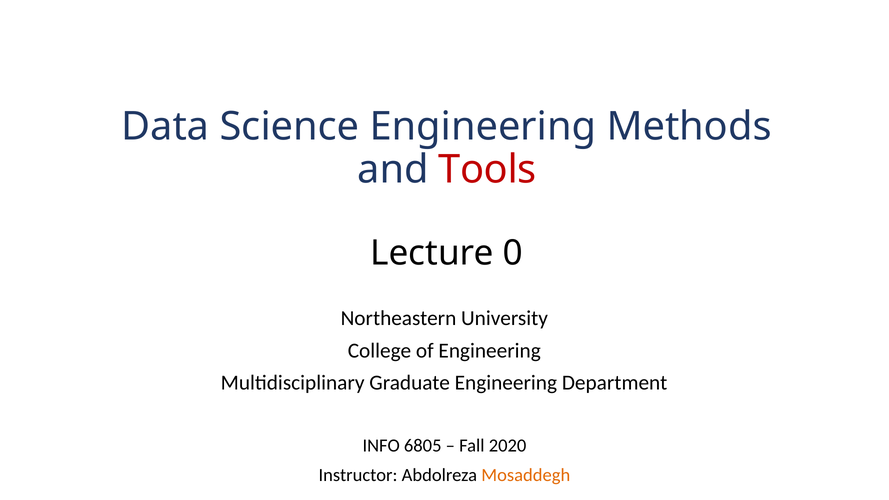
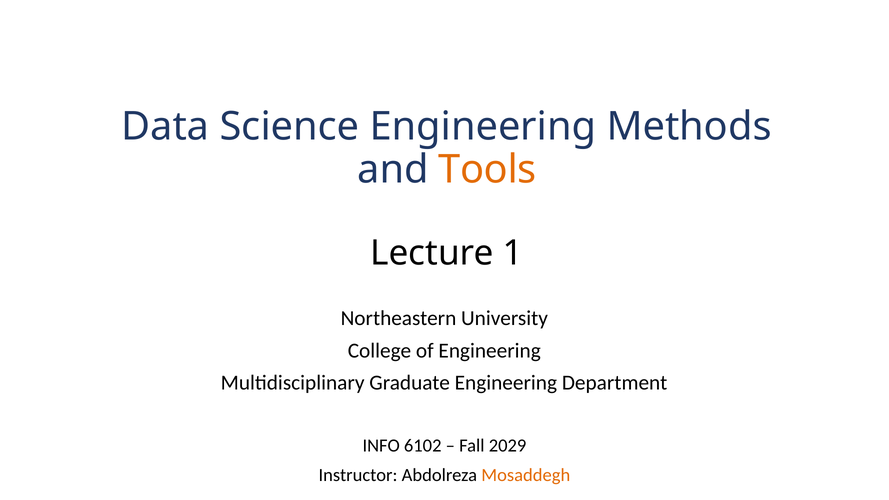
Tools colour: red -> orange (488, 170)
0: 0 -> 1 (513, 253)
6805: 6805 -> 6102 (423, 446)
2020: 2020 -> 2029 (508, 446)
